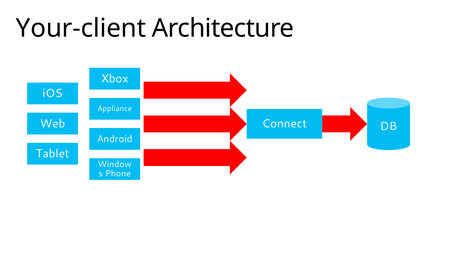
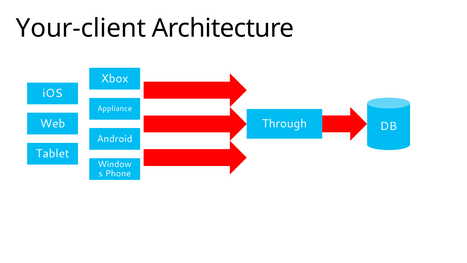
Connect: Connect -> Through (284, 124)
